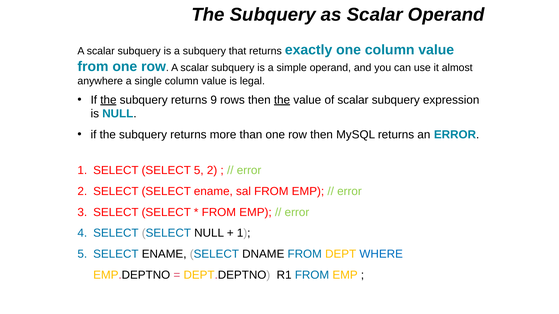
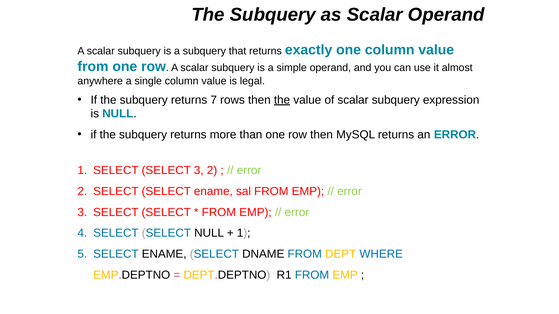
the underline: present -> none (108, 100)
9: 9 -> 7 (214, 100)
SELECT 5: 5 -> 3 (199, 171)
